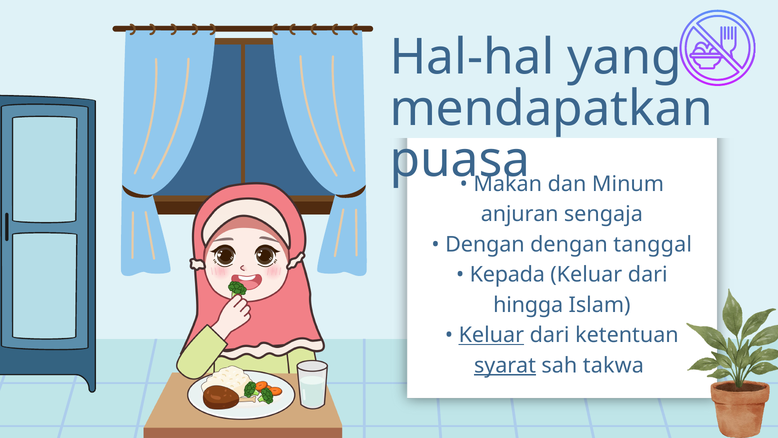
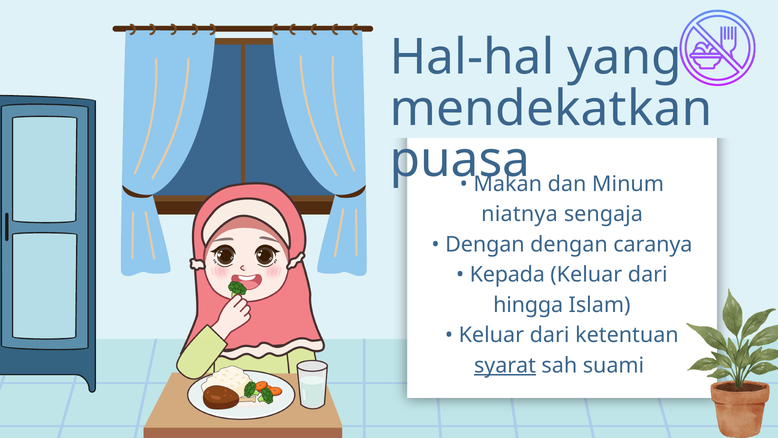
mendapatkan: mendapatkan -> mendekatkan (551, 109)
anjuran: anjuran -> niatnya (520, 214)
tanggal: tanggal -> caranya (653, 244)
Keluar underline: present -> none (491, 335)
takwa: takwa -> suami (613, 365)
